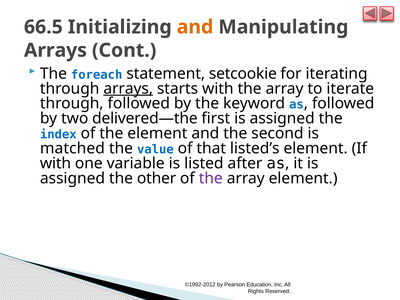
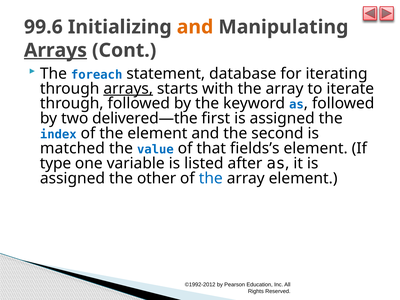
66.5: 66.5 -> 99.6 (43, 27)
Arrays underline: none -> present (55, 50)
setcookie: setcookie -> database (243, 74)
listed’s: listed’s -> fields’s (255, 148)
with: with -> type (56, 163)
the colour: purple -> blue (211, 178)
